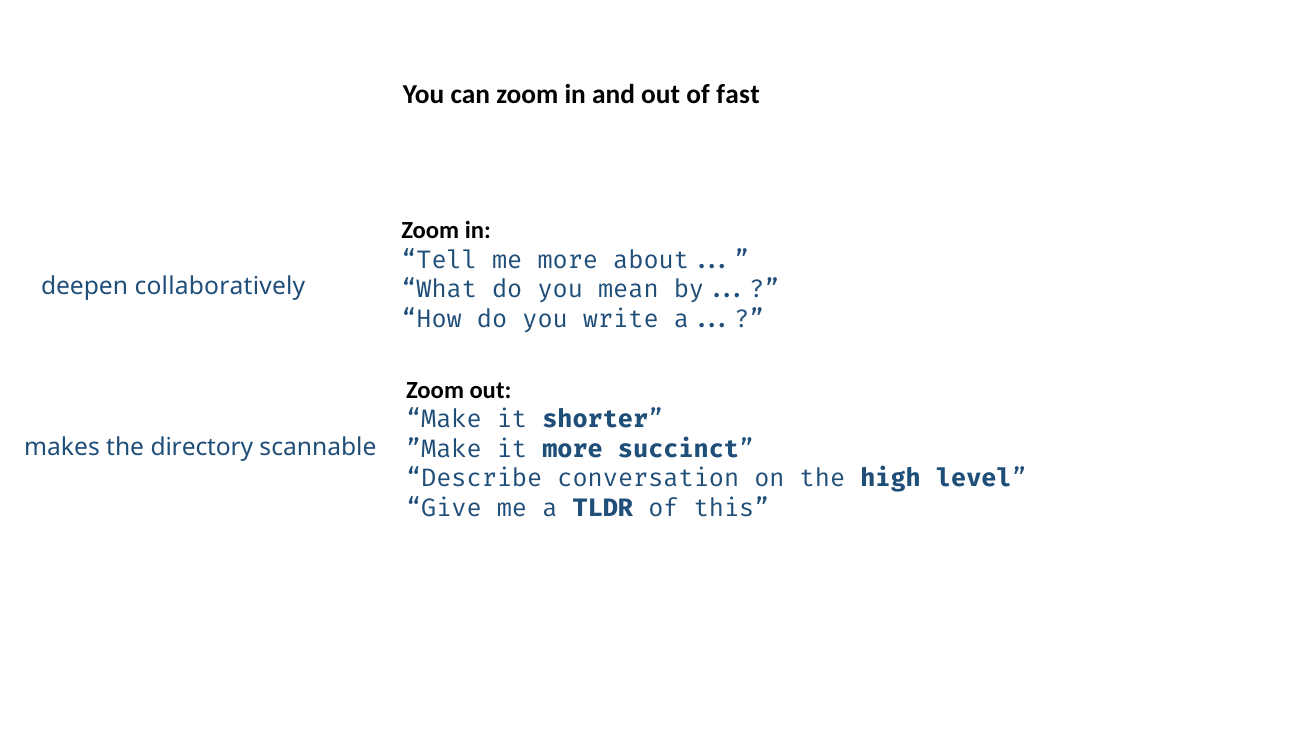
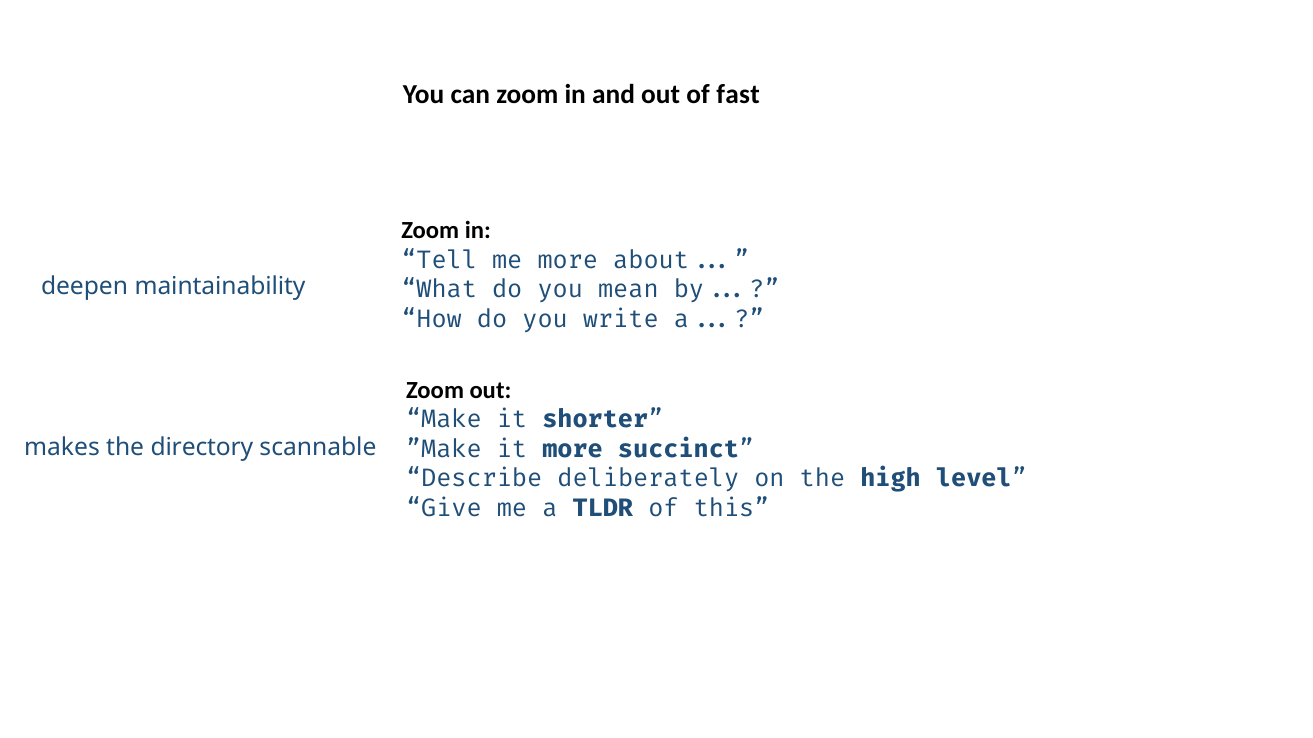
collaboratively: collaboratively -> maintainability (220, 286)
conversation: conversation -> deliberately (648, 479)
